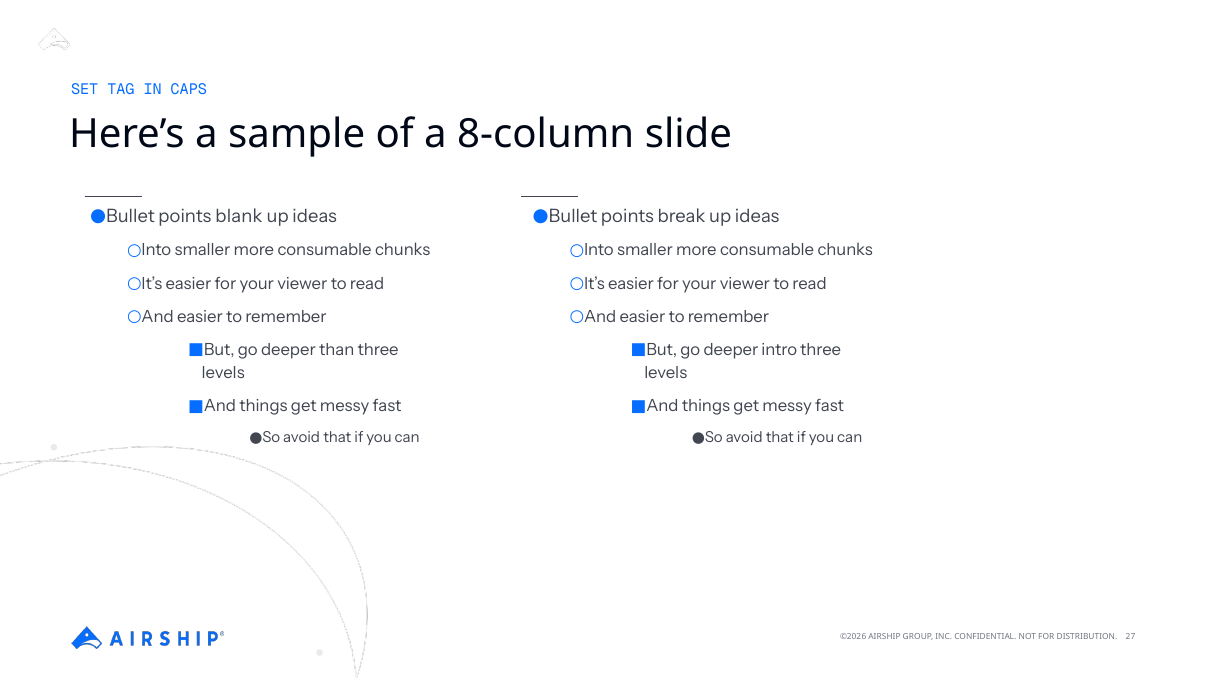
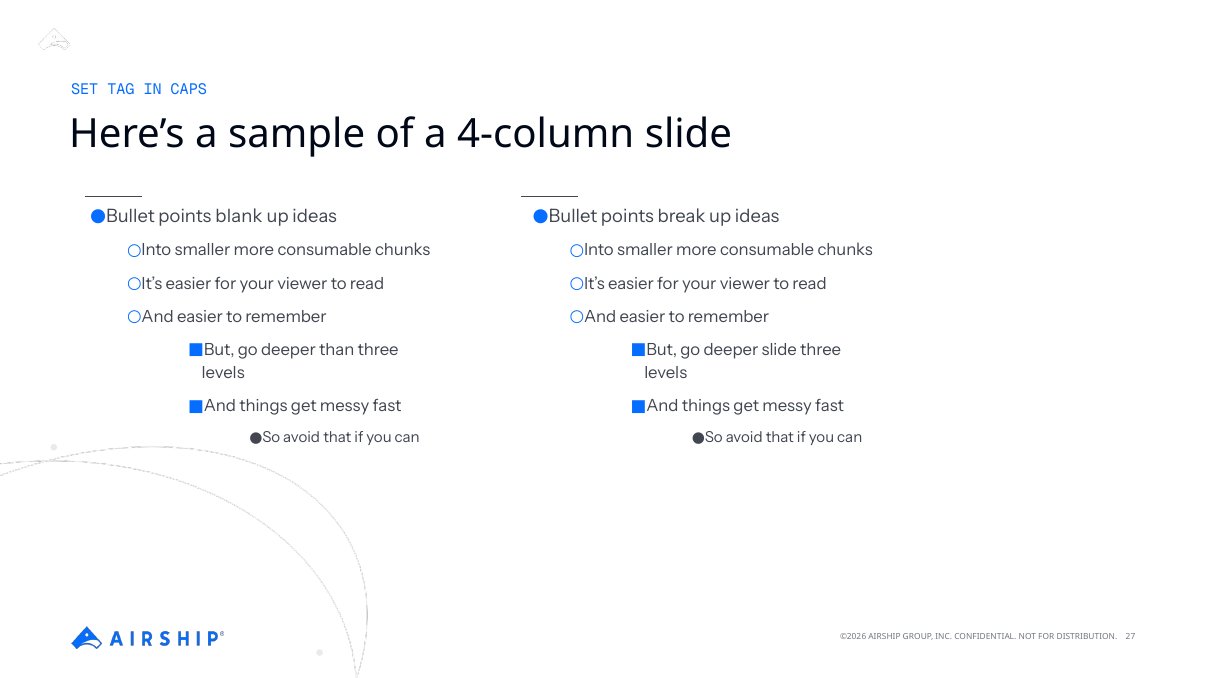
8-column: 8-column -> 4-column (546, 134)
deeper intro: intro -> slide (779, 350)
